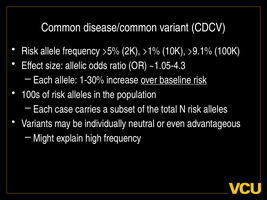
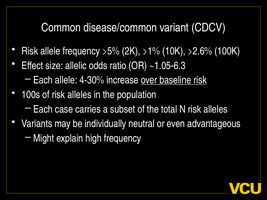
>9.1%: >9.1% -> >2.6% (200, 51)
~1.05-4.3: ~1.05-4.3 -> ~1.05-6.3 (167, 66)
1-30%: 1-30% -> 4-30% (92, 80)
